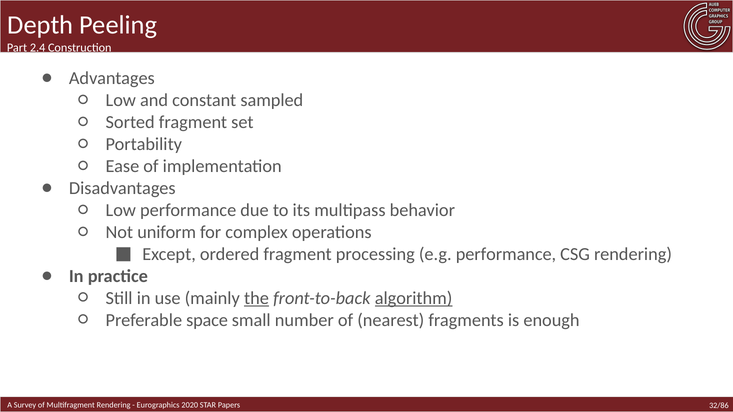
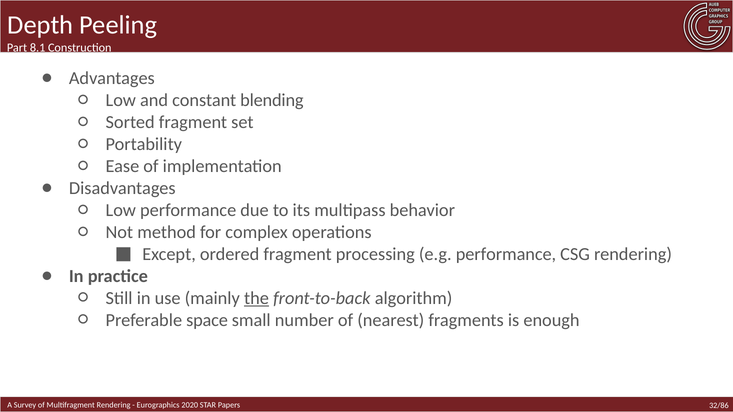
2.4: 2.4 -> 8.1 (38, 48)
sampled: sampled -> blending (272, 100)
uniform: uniform -> method (167, 232)
algorithm underline: present -> none (414, 298)
